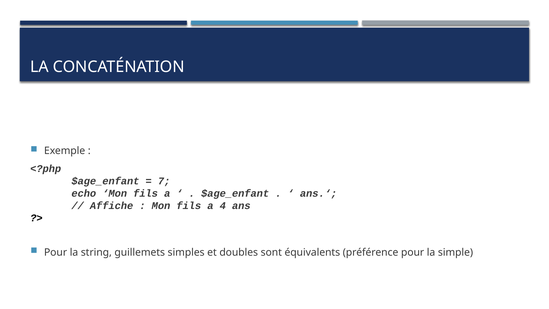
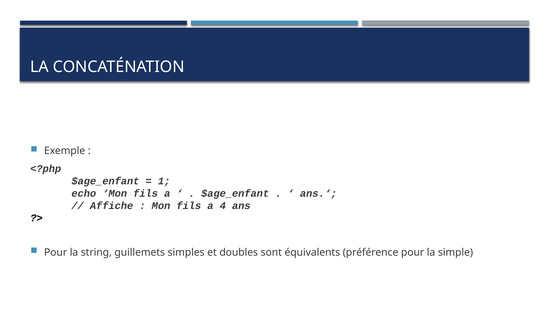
7: 7 -> 1 (164, 181)
